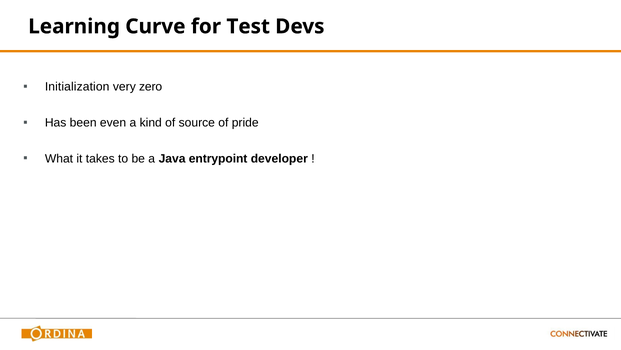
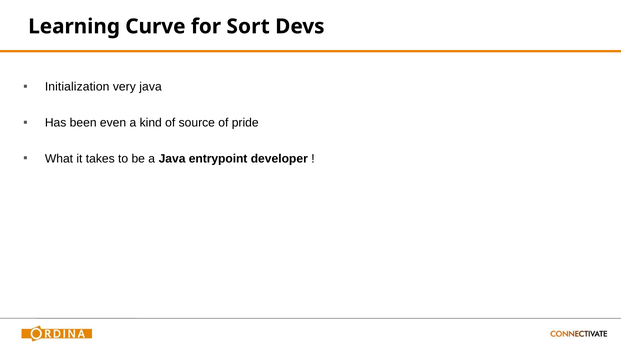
Test: Test -> Sort (248, 26)
very zero: zero -> java (151, 87)
